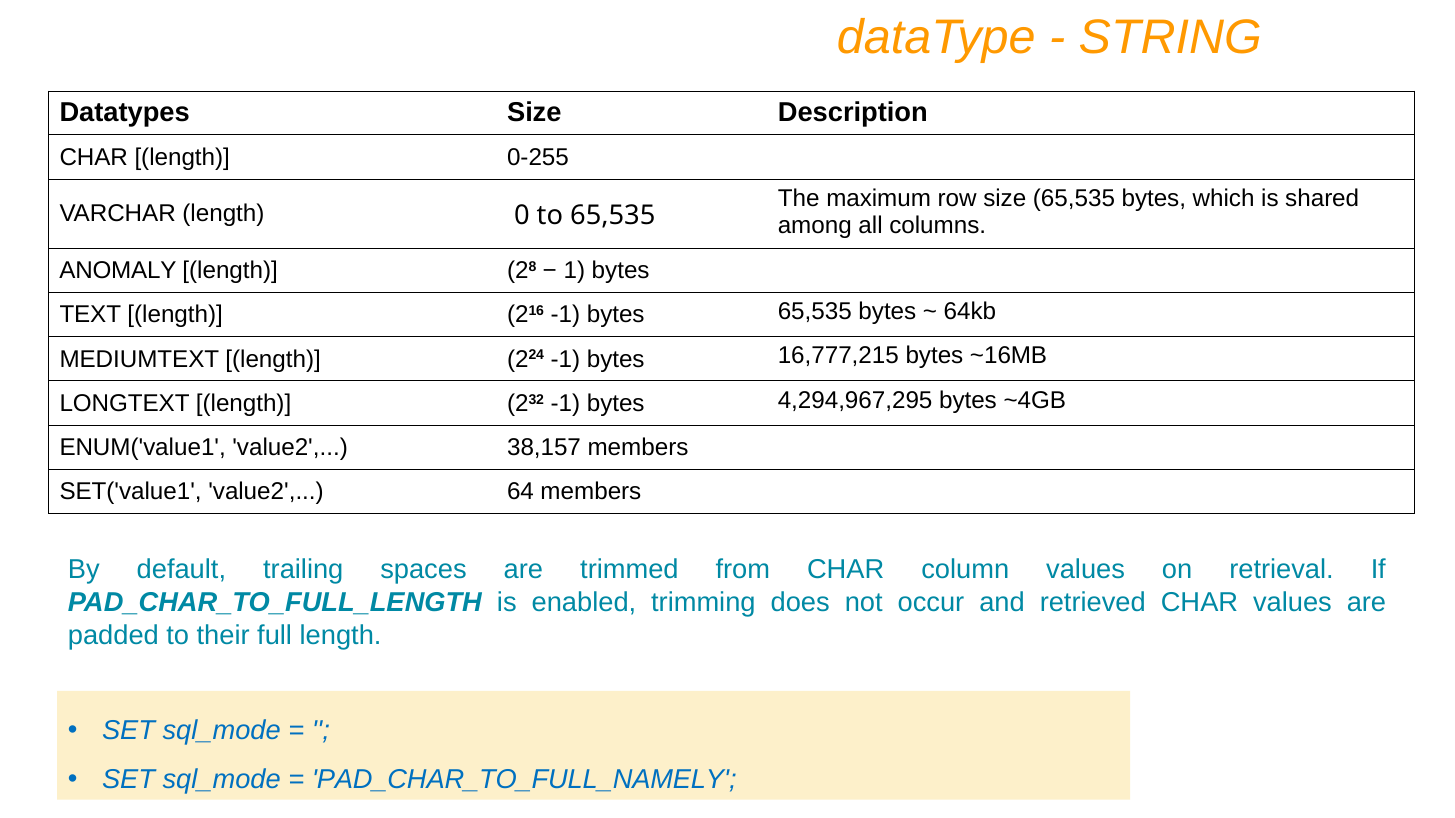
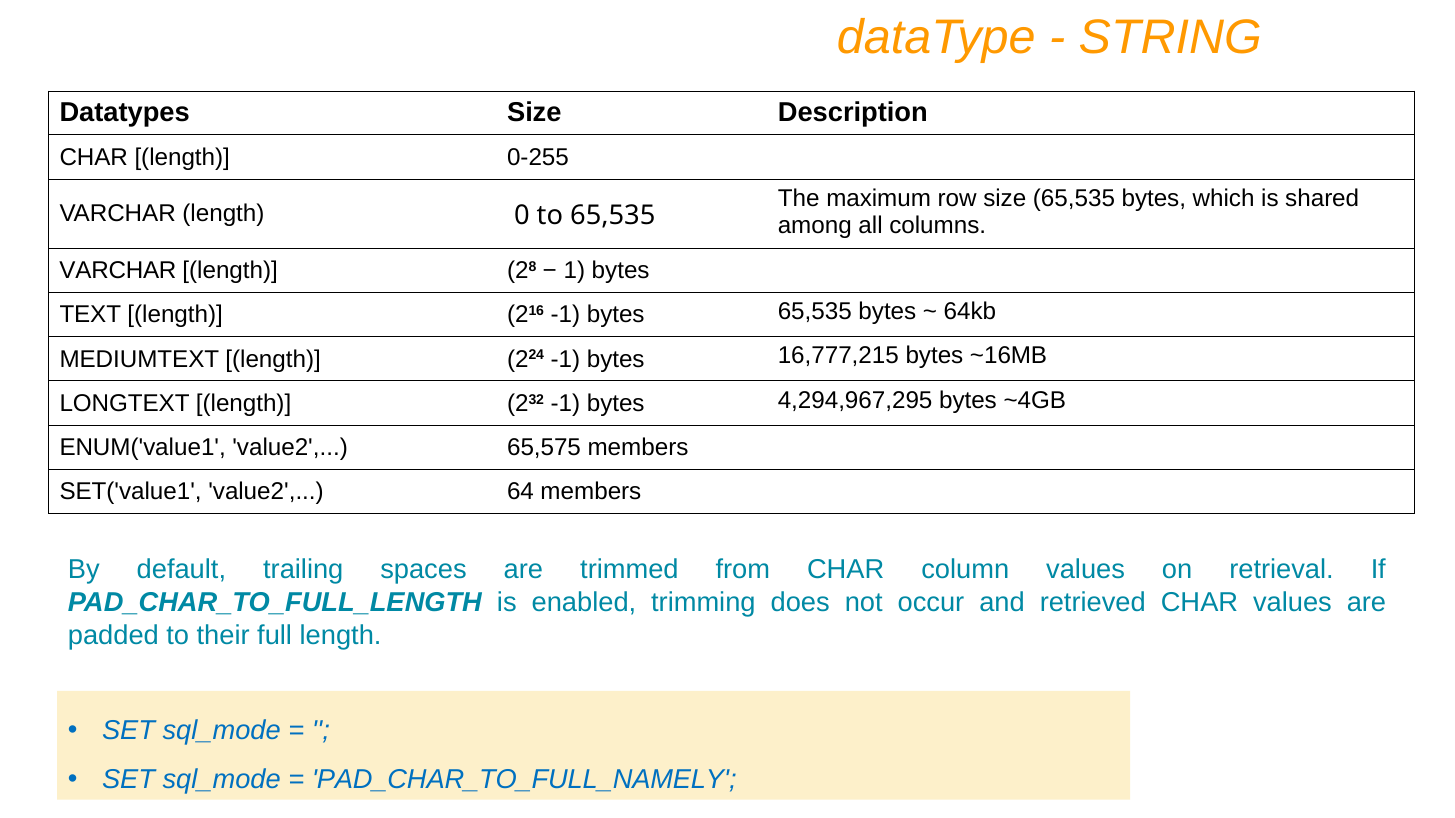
ANOMALY: ANOMALY -> VARCHAR (118, 271)
38,157: 38,157 -> 65,575 (544, 448)
